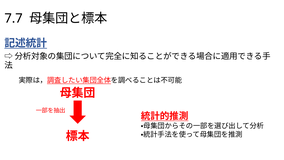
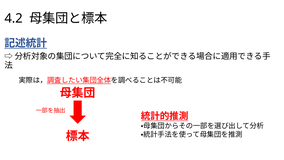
7.7: 7.7 -> 4.2 (14, 18)
